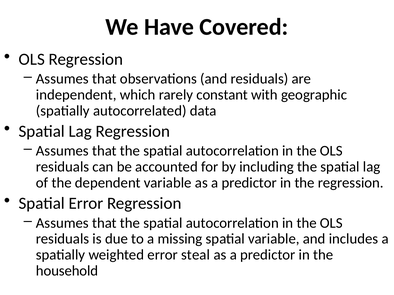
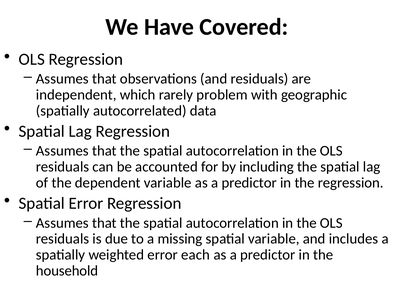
constant: constant -> problem (222, 95)
steal: steal -> each (196, 255)
